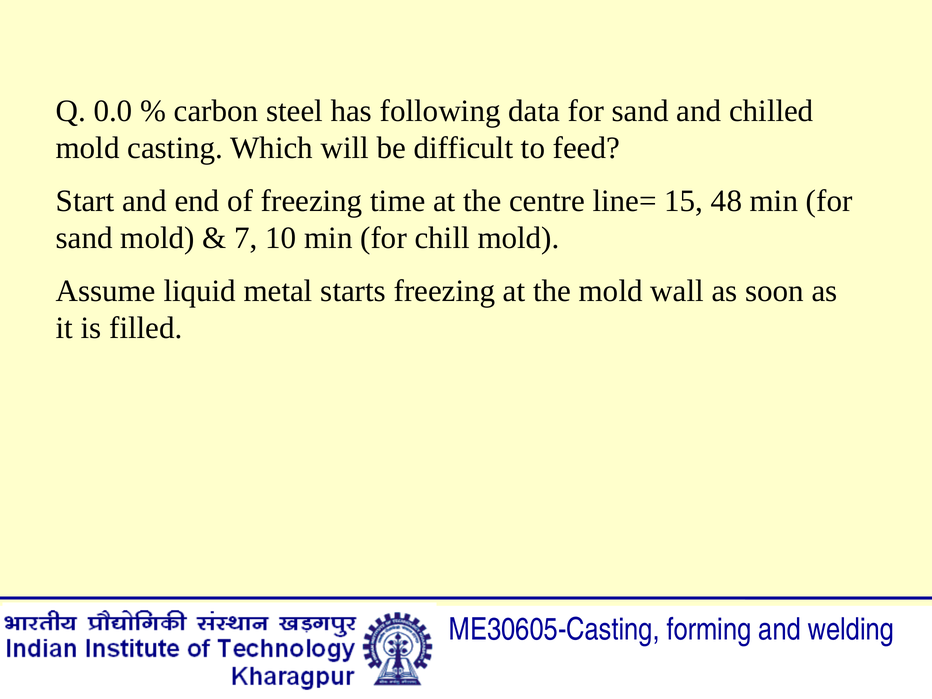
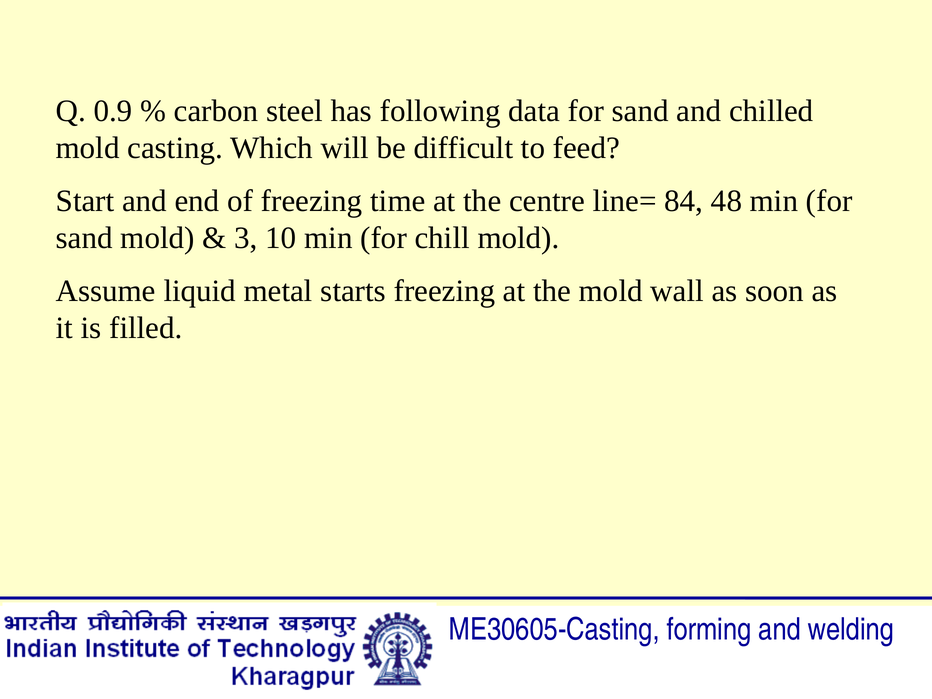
0.0: 0.0 -> 0.9 (113, 111)
15: 15 -> 84 (684, 201)
7: 7 -> 3 (246, 238)
